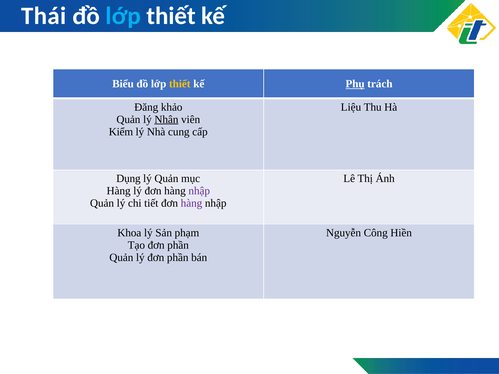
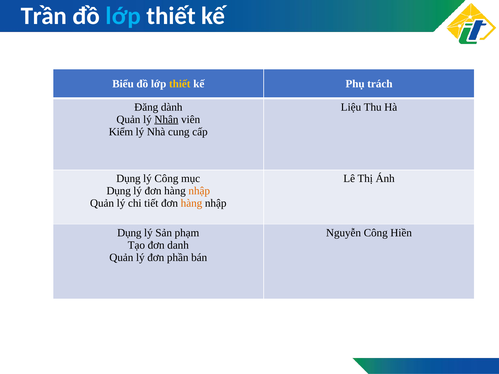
Thái: Thái -> Trần (44, 16)
Phụ underline: present -> none (355, 84)
khảo: khảo -> dành (172, 107)
lý Quản: Quản -> Công (166, 179)
Hàng: Hàng -> Dụng (119, 191)
nhập colour: purple -> orange (199, 191)
hàng colour: purple -> orange (191, 203)
Khoa: Khoa -> Dụng (129, 233)
Tạo đơn phần: phần -> danh (178, 245)
